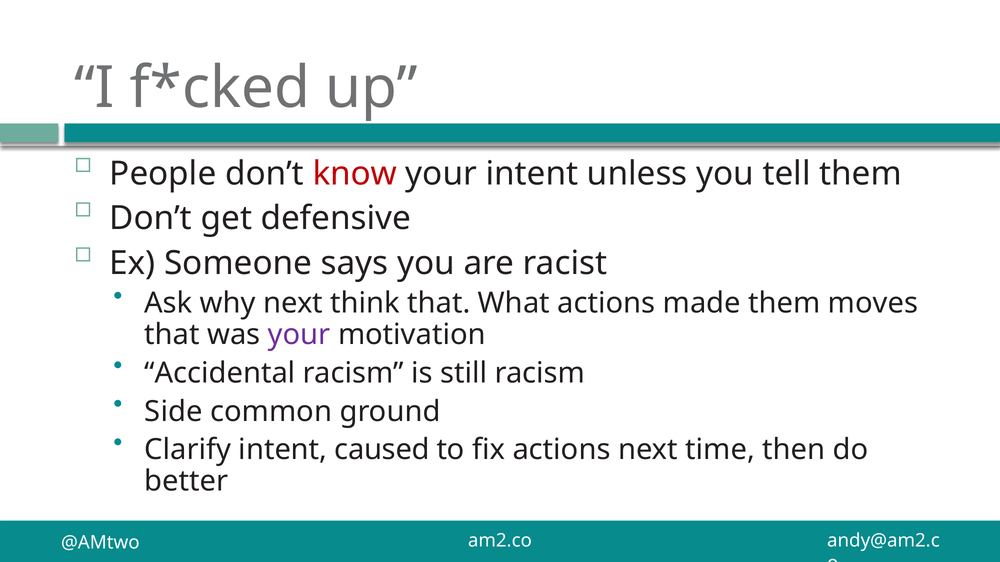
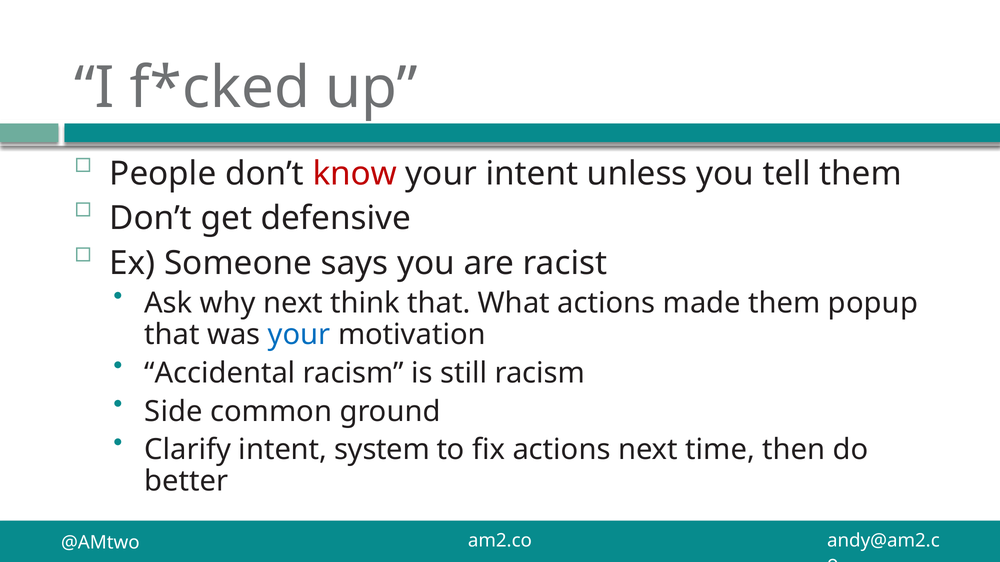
moves: moves -> popup (873, 304)
your colour: purple -> blue (299, 335)
caused: caused -> system (382, 450)
